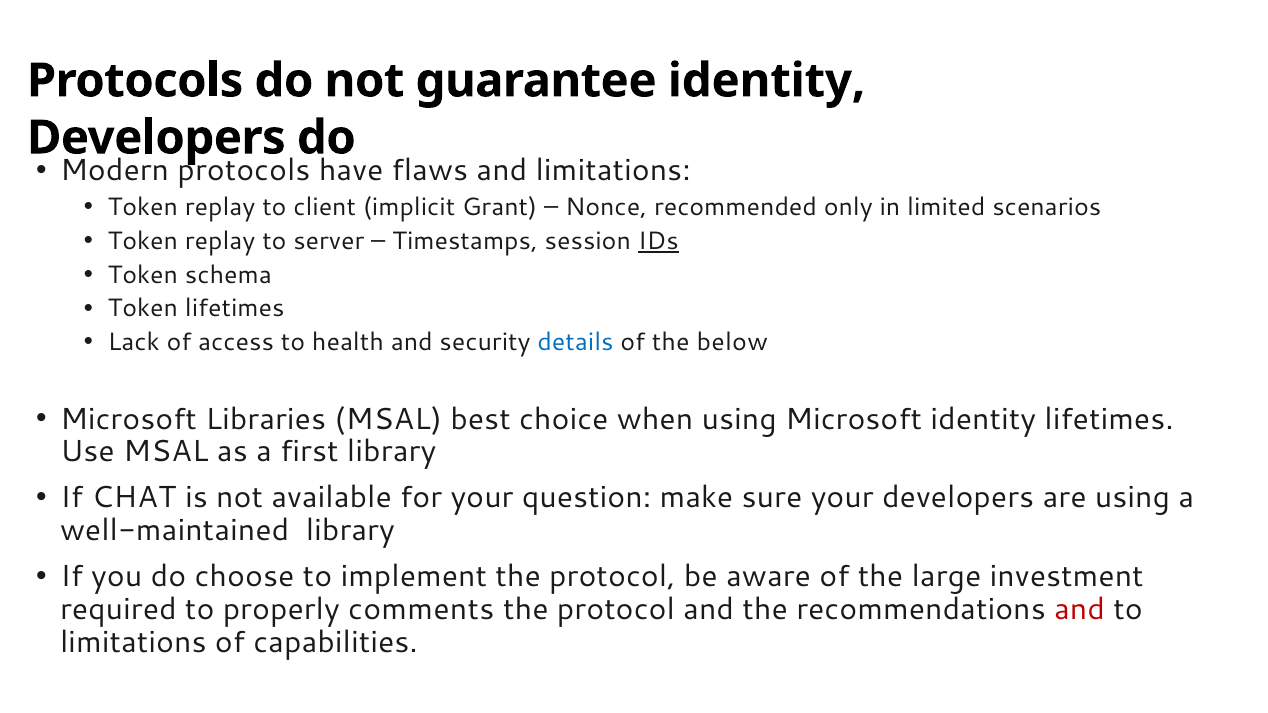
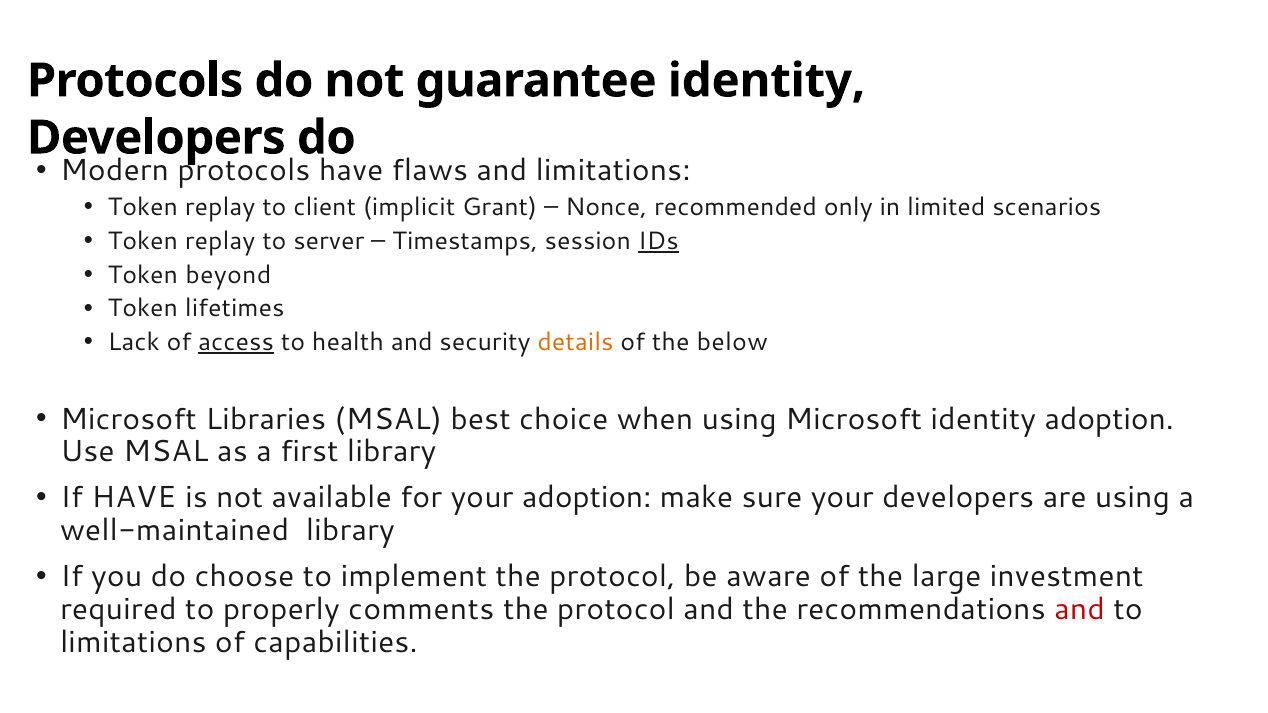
schema: schema -> beyond (228, 275)
access underline: none -> present (236, 342)
details colour: blue -> orange (575, 342)
identity lifetimes: lifetimes -> adoption (1109, 419)
If CHAT: CHAT -> HAVE (134, 498)
your question: question -> adoption (587, 498)
